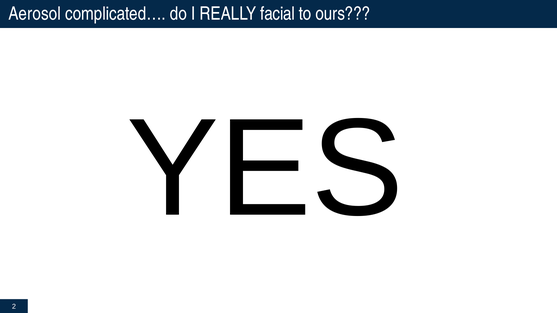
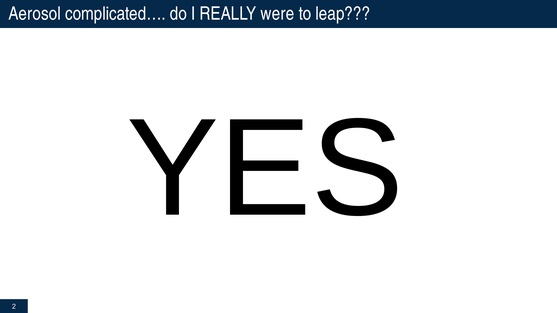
facial: facial -> were (277, 14)
ours: ours -> leap (343, 14)
